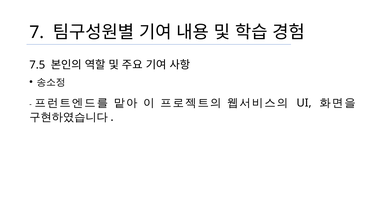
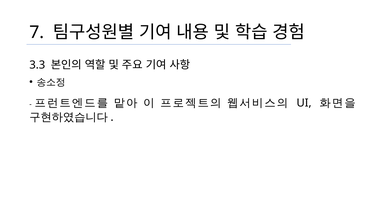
7.5: 7.5 -> 3.3 (37, 65)
